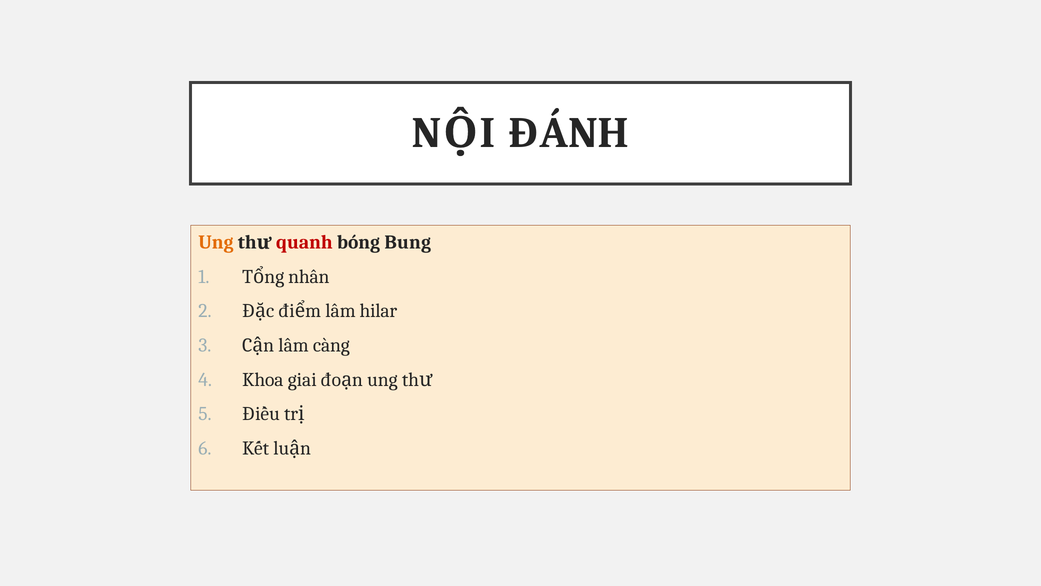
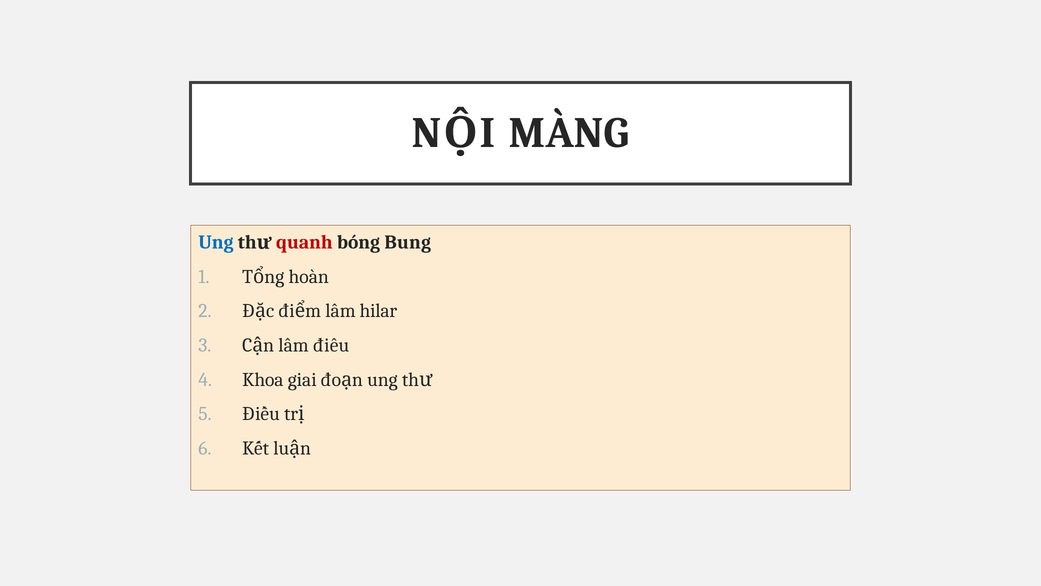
ĐÁNH: ĐÁNH -> MÀNG (569, 133)
Ung colour: orange -> blue (216, 242)
nhân: nhân -> hoàn (309, 277)
càng: càng -> điều (331, 345)
